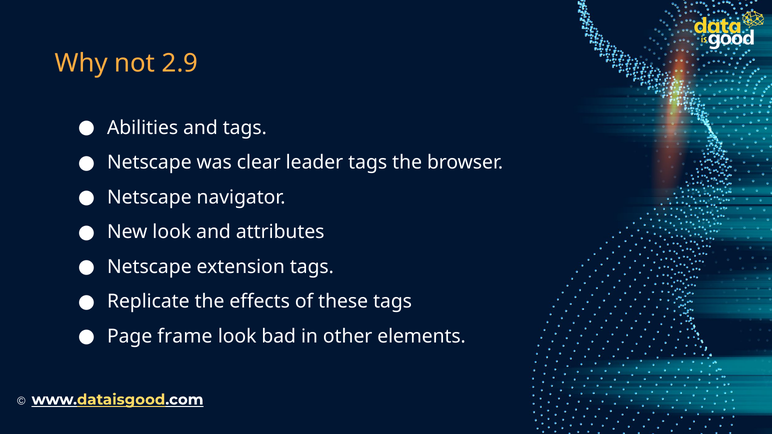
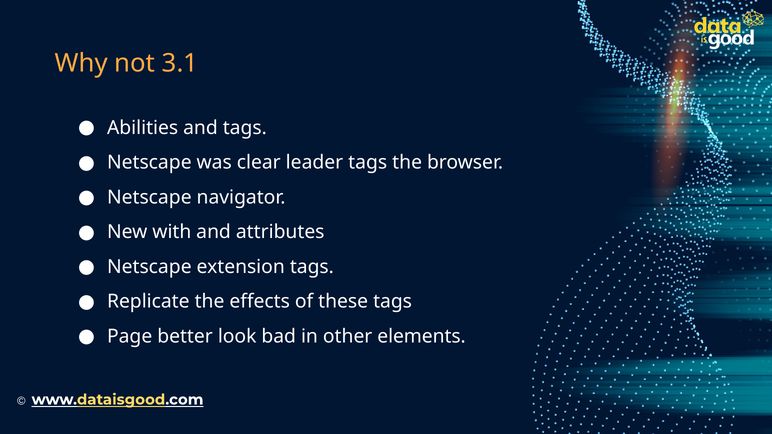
2.9: 2.9 -> 3.1 (180, 63)
New look: look -> with (172, 232)
frame: frame -> better (185, 336)
